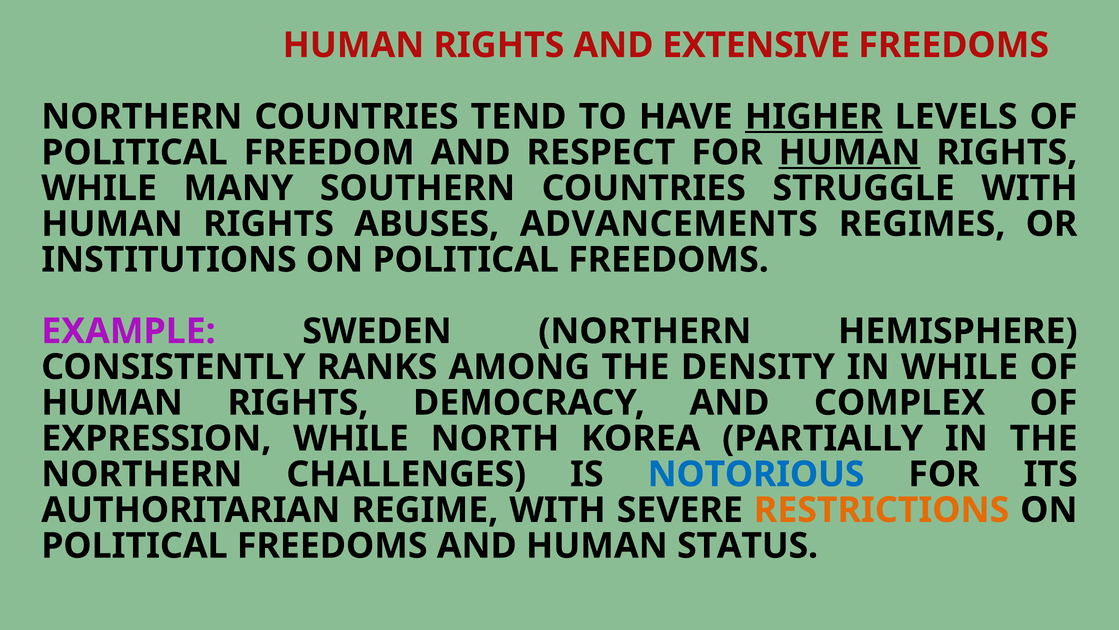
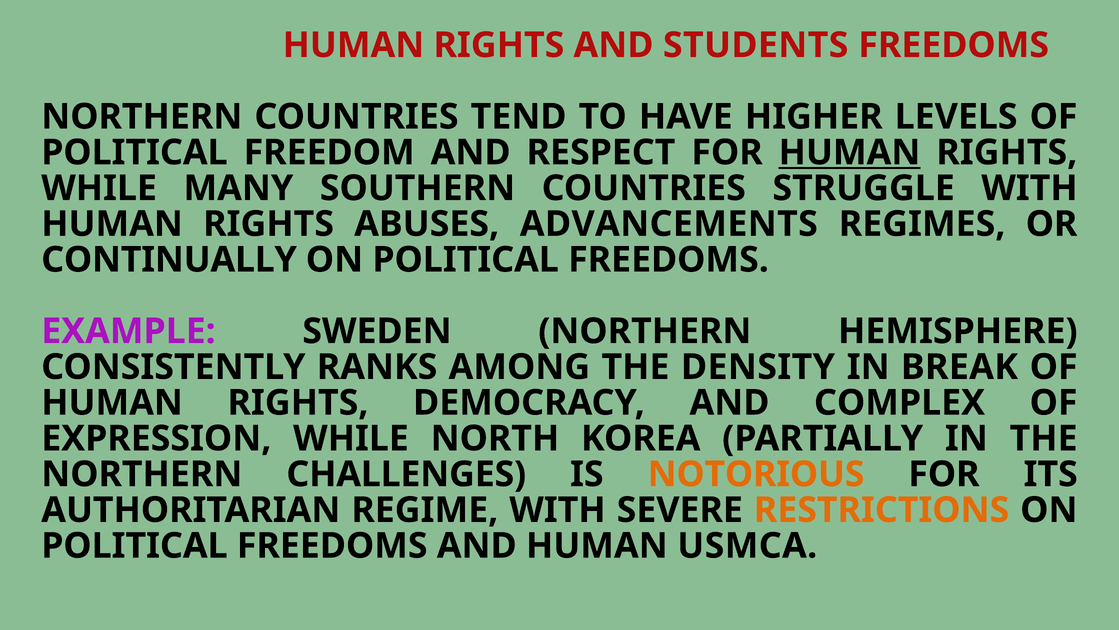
EXTENSIVE: EXTENSIVE -> STUDENTS (756, 45)
HIGHER underline: present -> none (814, 117)
INSTITUTIONS: INSTITUTIONS -> CONTINUALLY (169, 260)
IN WHILE: WHILE -> BREAK (959, 367)
NOTORIOUS colour: blue -> orange (756, 474)
STATUS: STATUS -> USMCA (747, 545)
